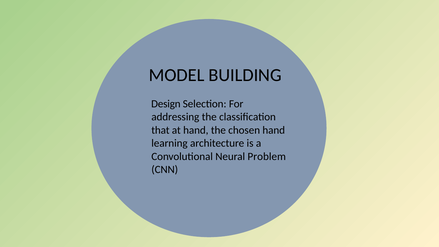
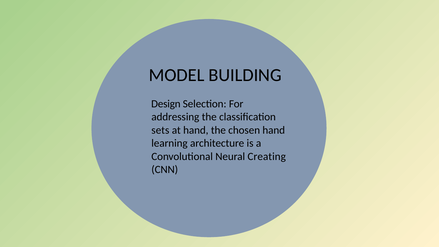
that: that -> sets (160, 130)
Problem: Problem -> Creating (267, 156)
